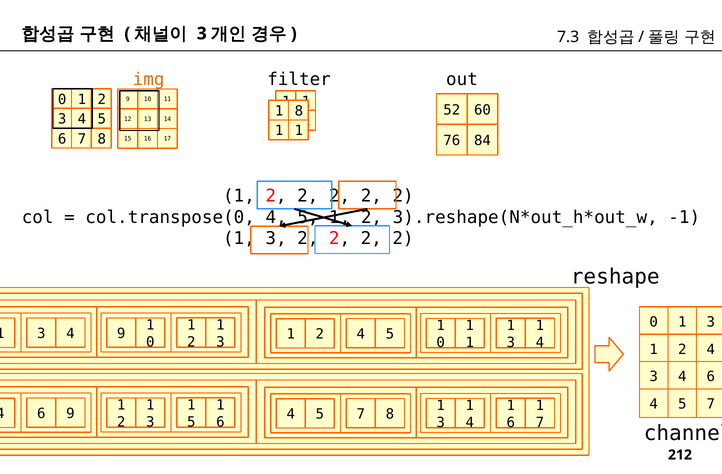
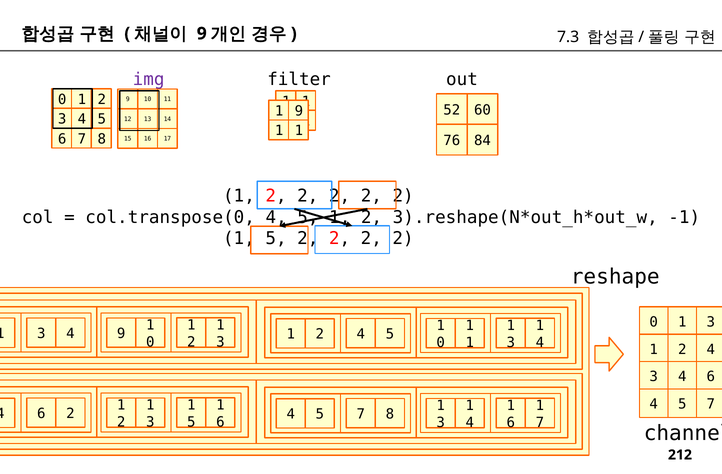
3: 3 -> 9 (202, 34)
img colour: orange -> purple (149, 79)
1 8: 8 -> 9 (299, 111)
3: 3 -> 5 (276, 238)
6 9: 9 -> 2 (70, 414)
